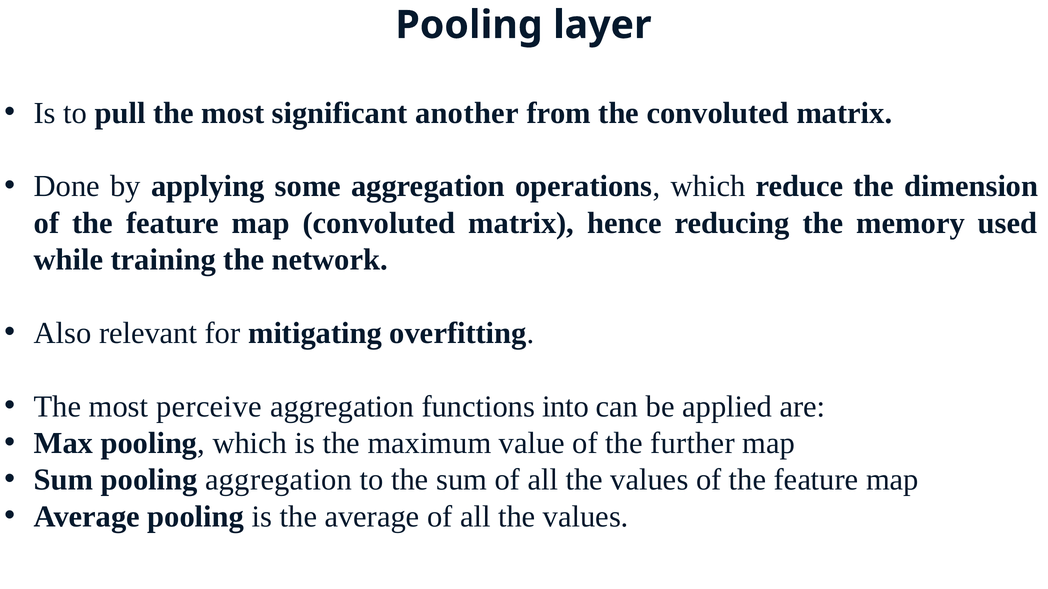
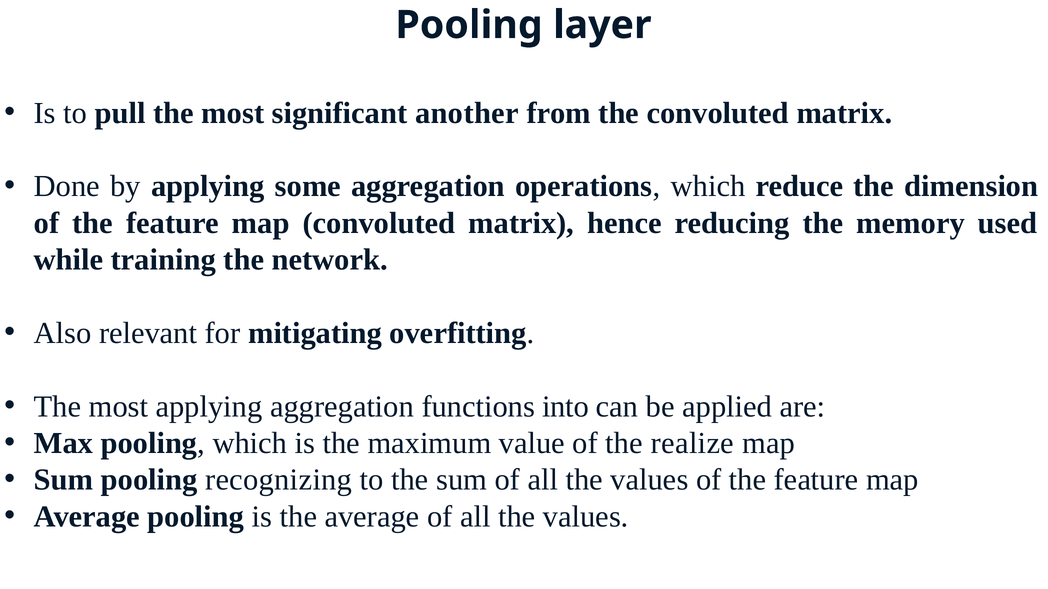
most perceive: perceive -> applying (209, 407)
further: further -> realize (692, 443)
pooling aggregation: aggregation -> recognizing (279, 480)
